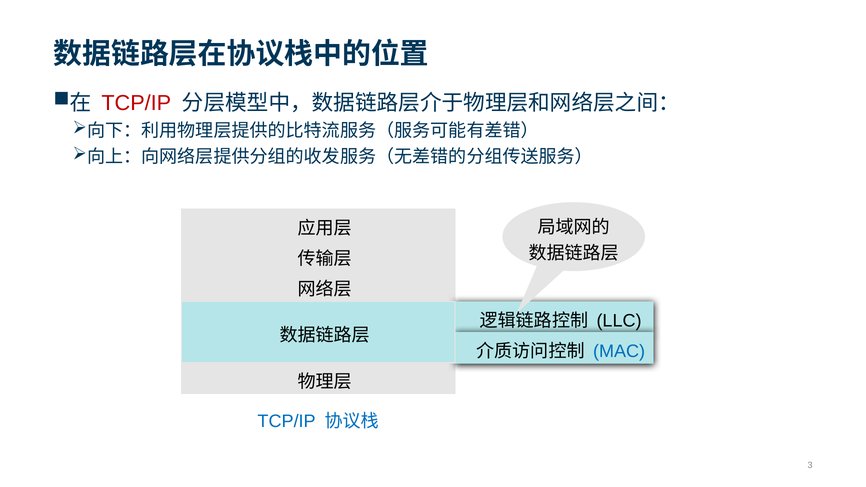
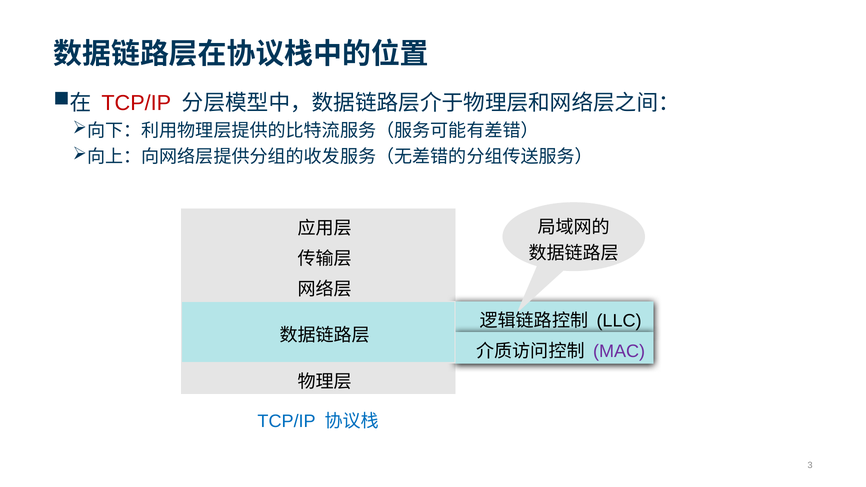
MAC colour: blue -> purple (619, 351)
